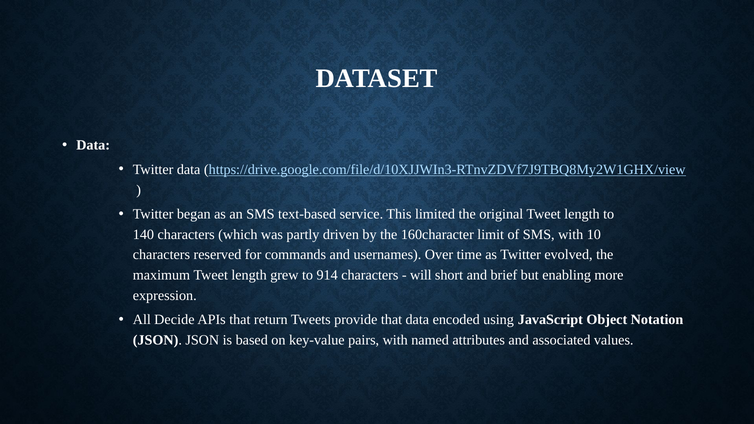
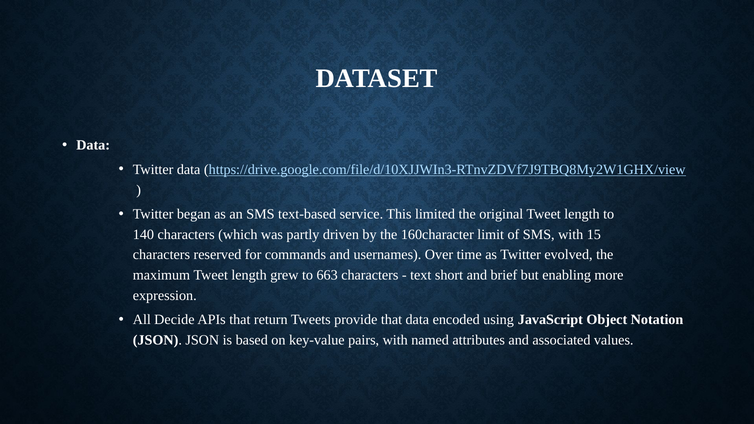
10: 10 -> 15 (594, 235)
914: 914 -> 663 (327, 275)
will: will -> text (421, 275)
